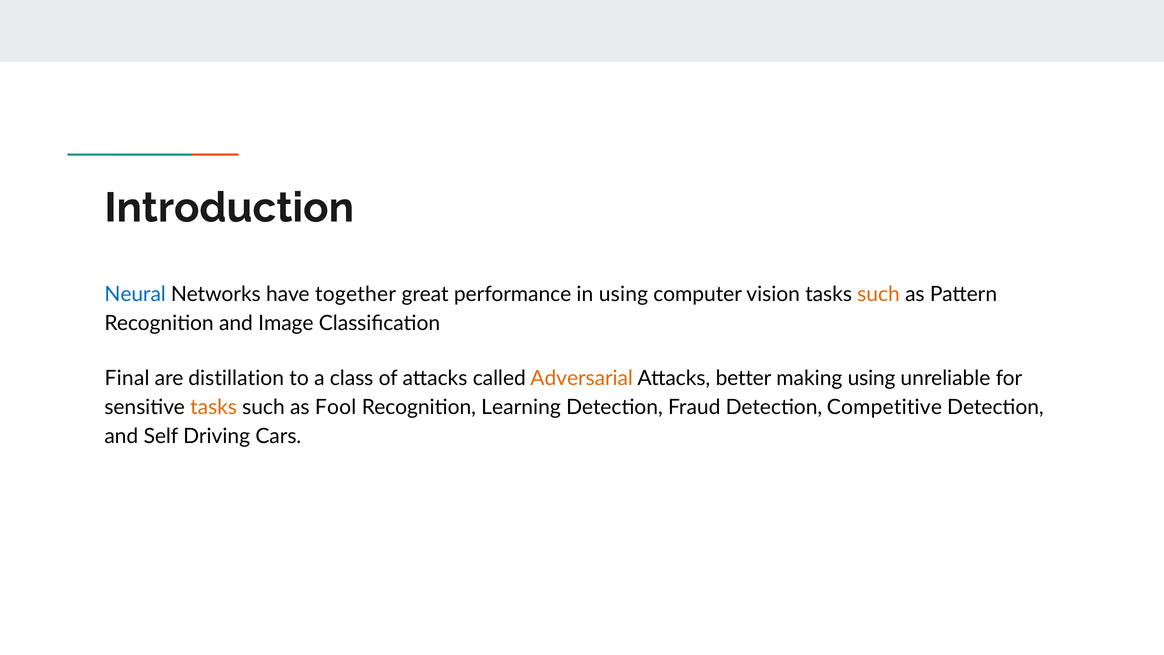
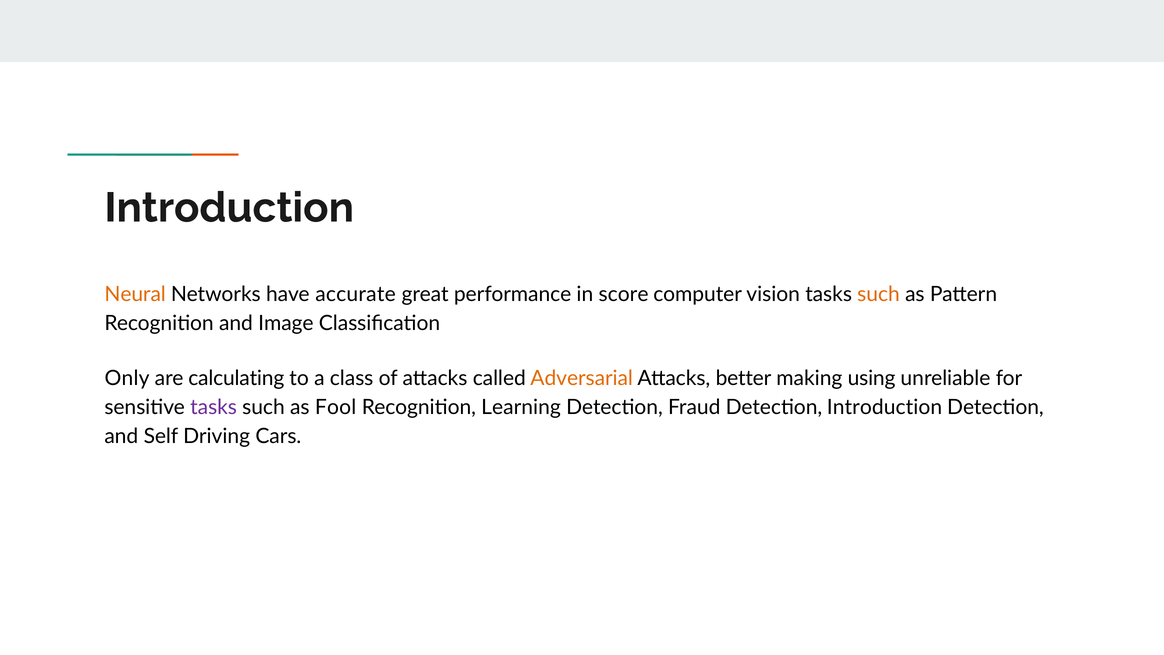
Neural colour: blue -> orange (135, 294)
together: together -> accurate (356, 294)
in using: using -> score (624, 294)
Final: Final -> Only (127, 378)
distillation: distillation -> calculating (236, 378)
tasks colour: orange -> purple (214, 407)
Detection Competitive: Competitive -> Introduction (884, 407)
